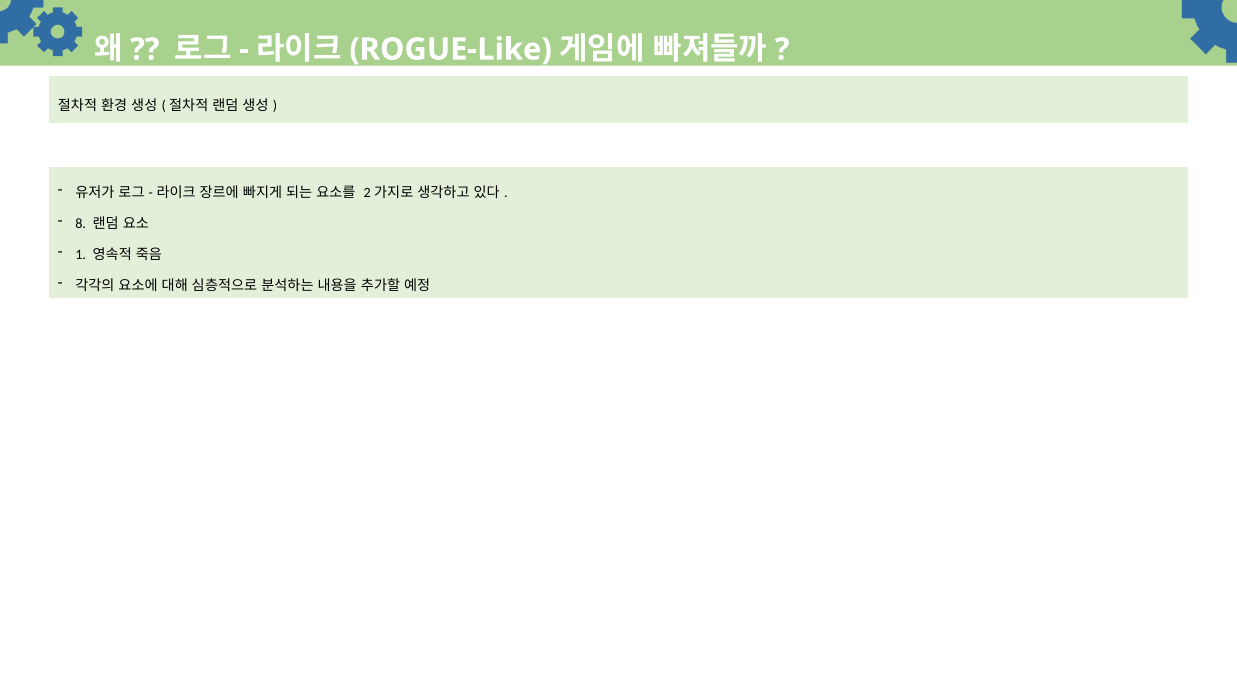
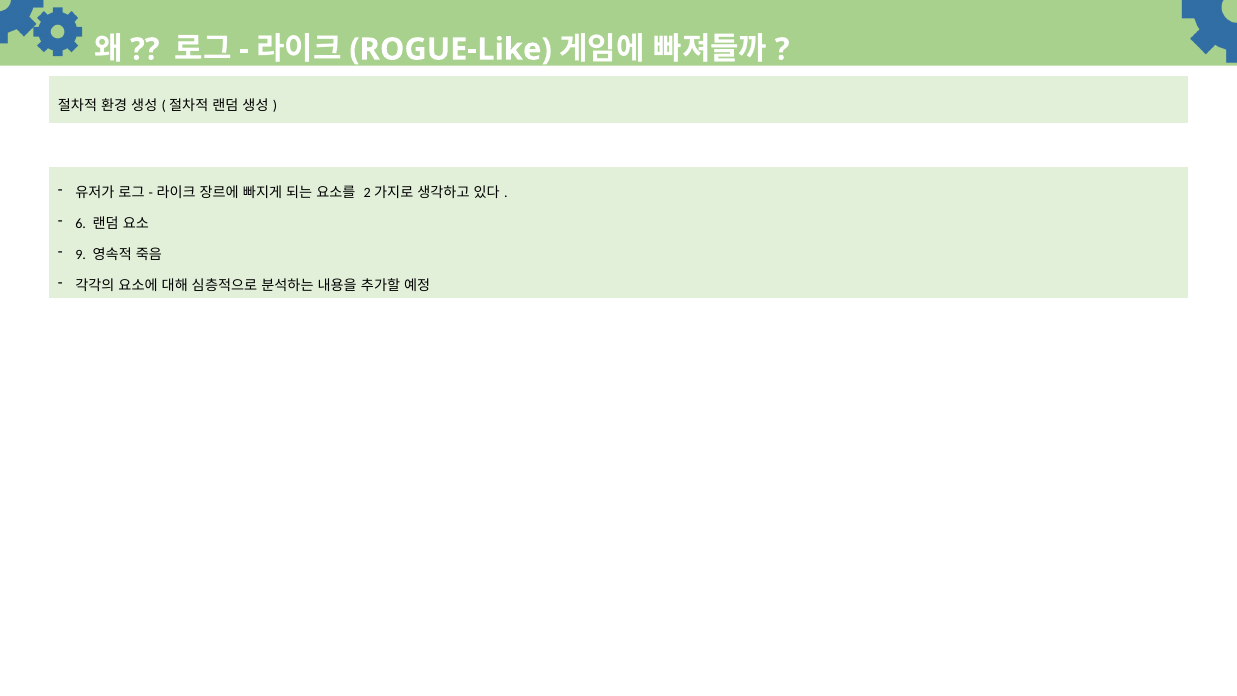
8: 8 -> 6 (81, 224)
1: 1 -> 9 (81, 254)
